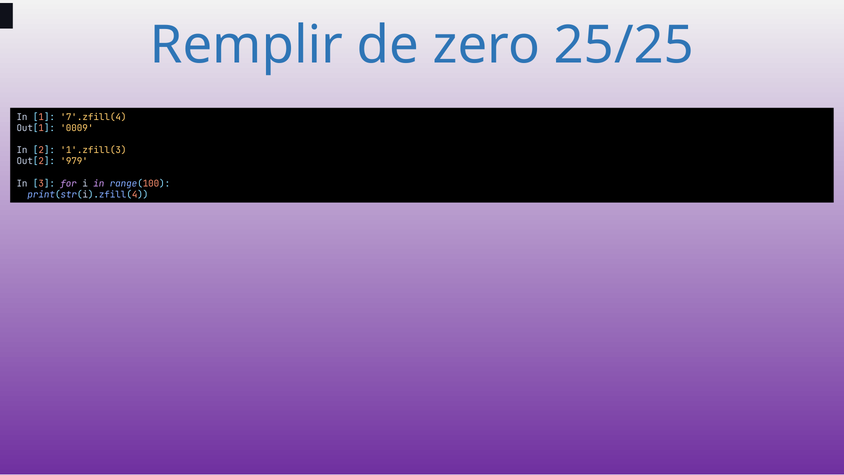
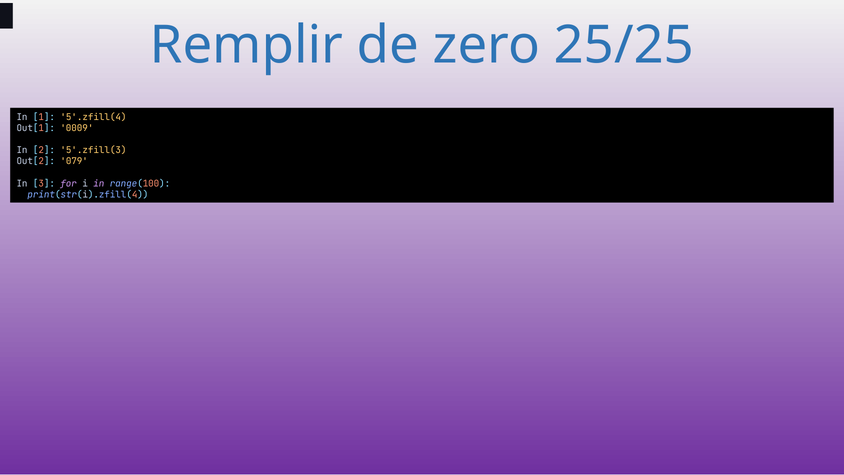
7'.zfill(4: 7'.zfill(4 -> 5'.zfill(4 (93, 117)
1'.zfill(3: 1'.zfill(3 -> 5'.zfill(3 (93, 150)
979: 979 -> 079 (74, 161)
